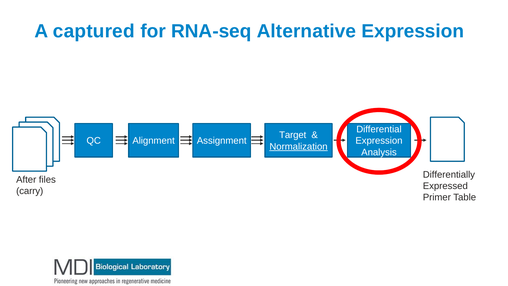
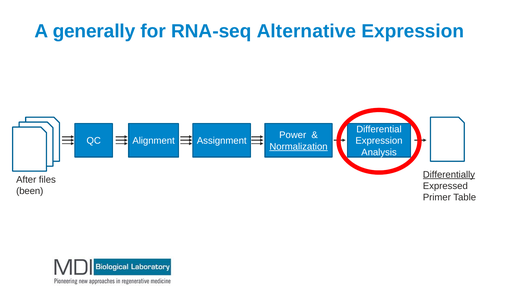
captured: captured -> generally (94, 31)
Target: Target -> Power (293, 135)
Differentially underline: none -> present (449, 174)
carry: carry -> been (30, 191)
